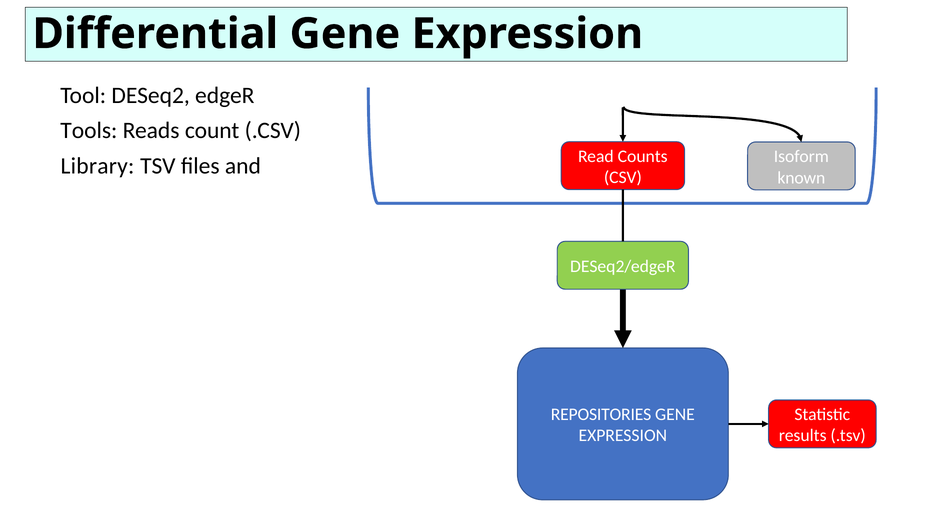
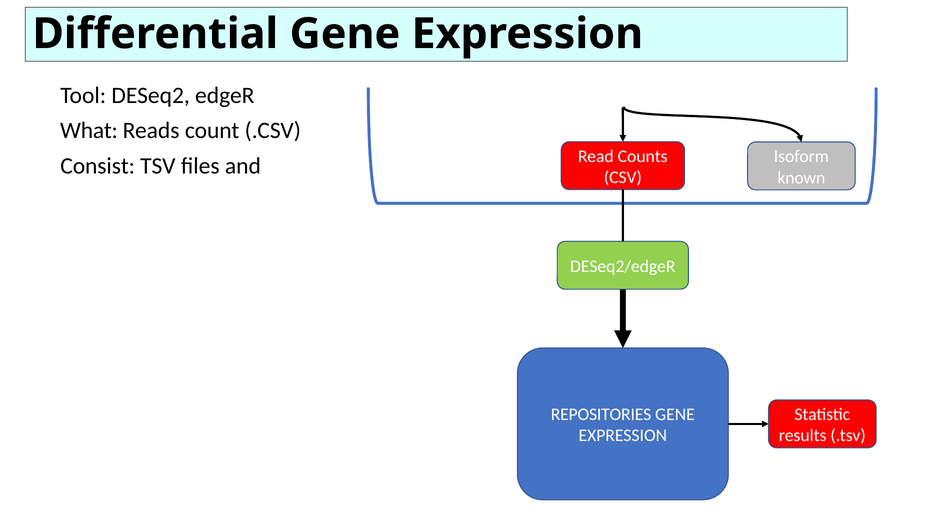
Tools: Tools -> What (89, 131)
Library: Library -> Consist (98, 166)
